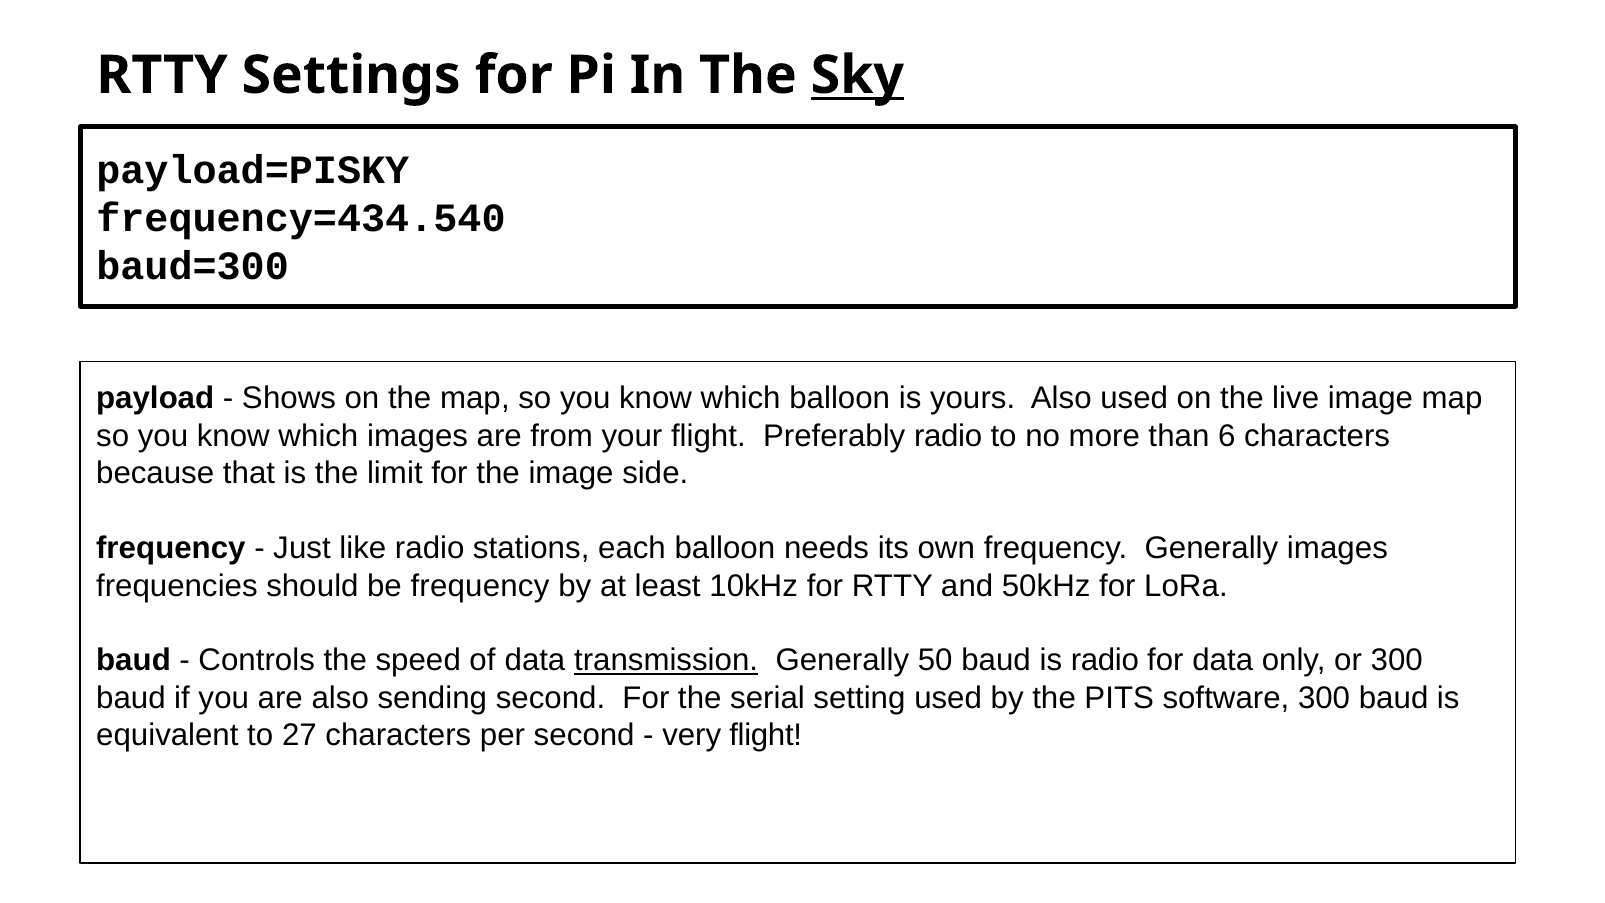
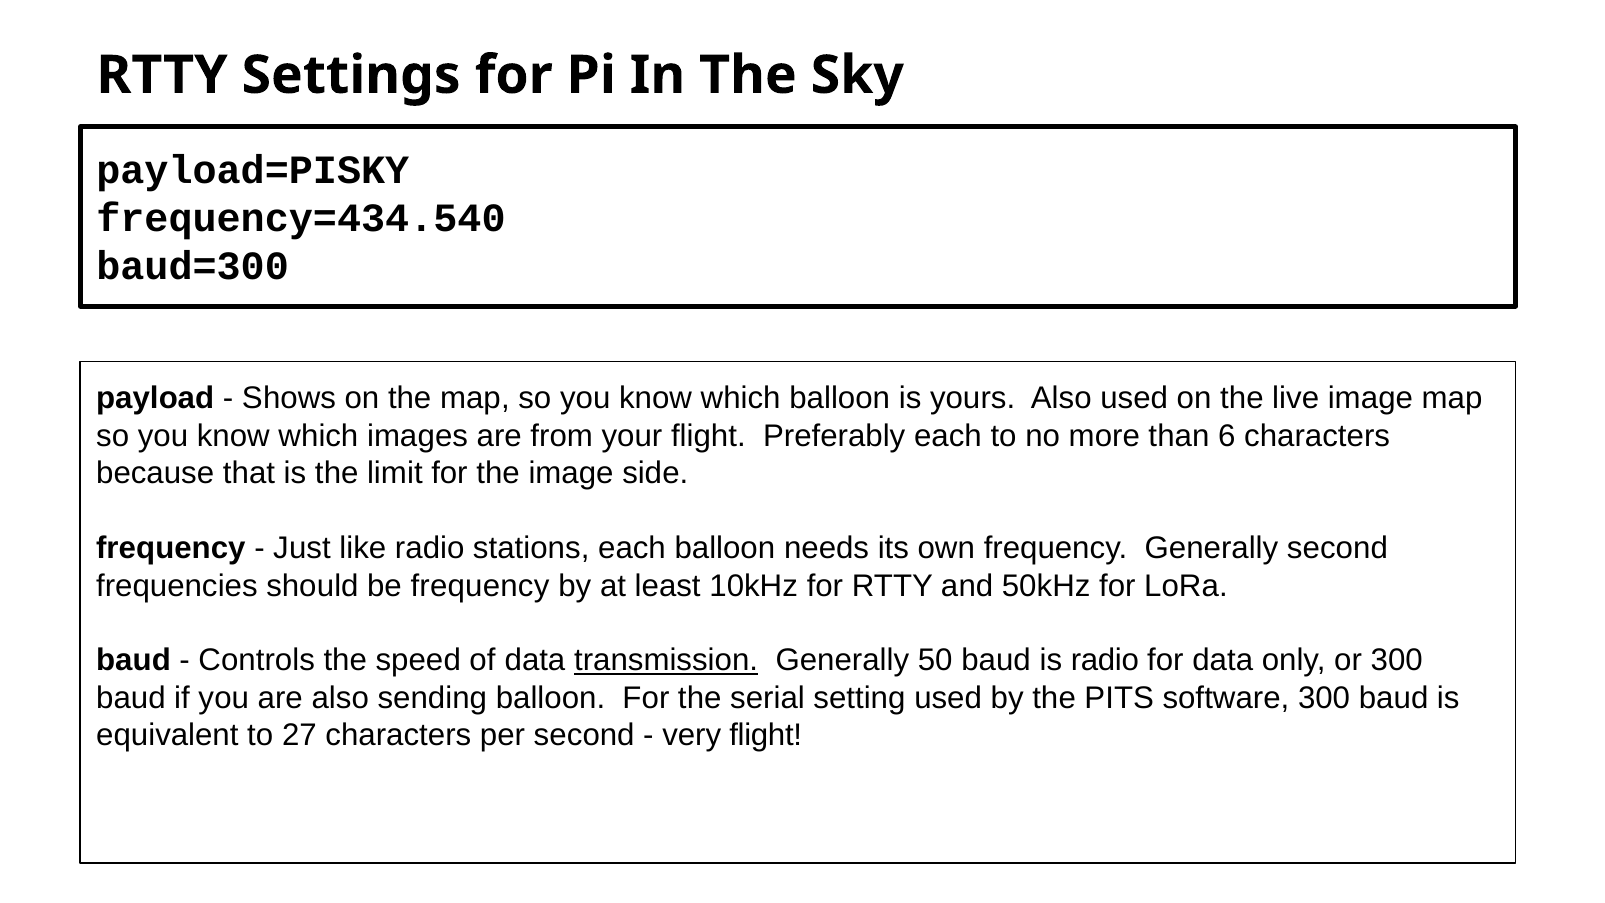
Sky underline: present -> none (857, 75)
Preferably radio: radio -> each (948, 436)
Generally images: images -> second (1337, 548)
sending second: second -> balloon (550, 698)
